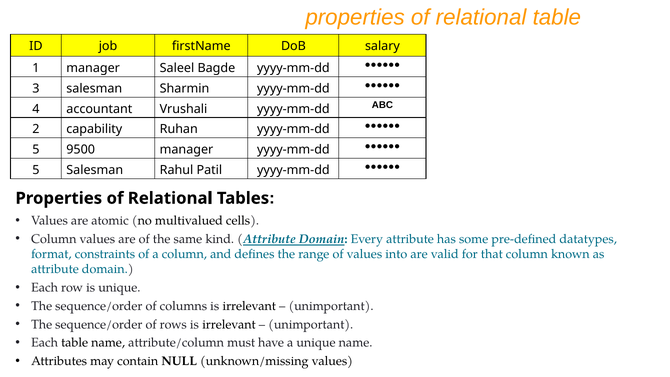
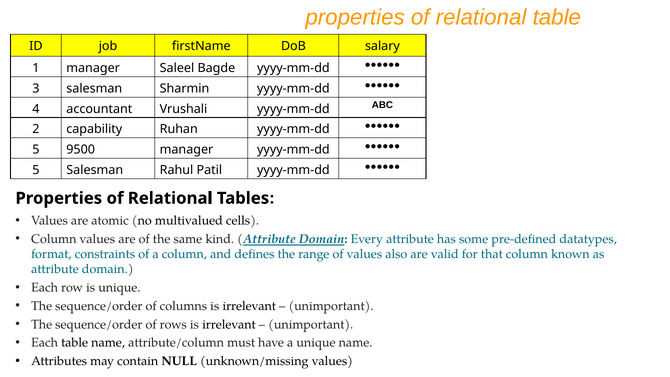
into: into -> also (396, 254)
